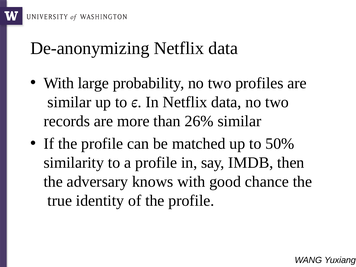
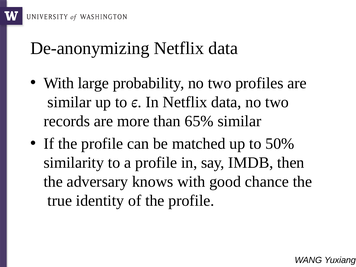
26%: 26% -> 65% (199, 121)
